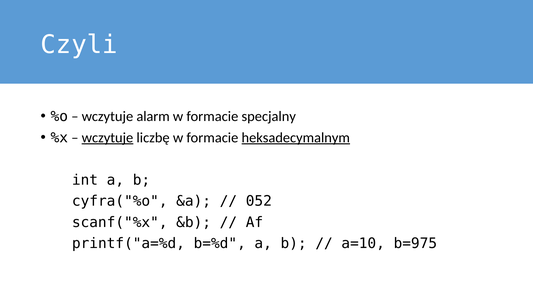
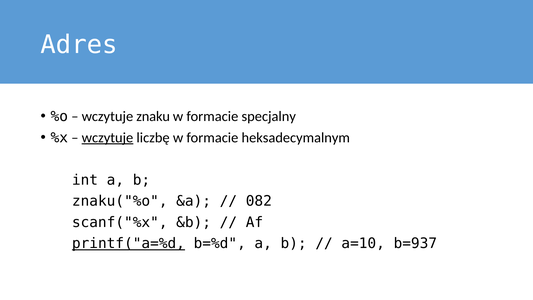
Czyli: Czyli -> Adres (79, 45)
alarm: alarm -> znaku (153, 116)
heksadecymalnym underline: present -> none (296, 138)
cyfra("%o: cyfra("%o -> znaku("%o (120, 201)
052: 052 -> 082 (259, 201)
printf("a=%d underline: none -> present (128, 243)
b=975: b=975 -> b=937 (415, 243)
